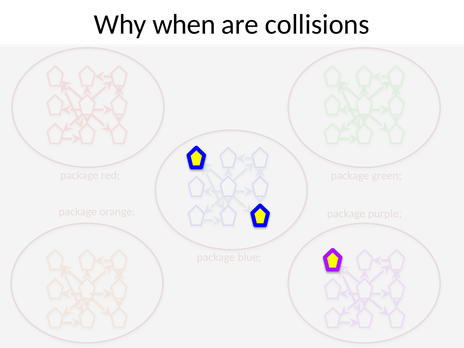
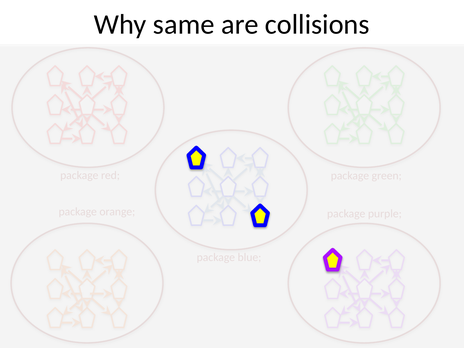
when: when -> same (184, 24)
